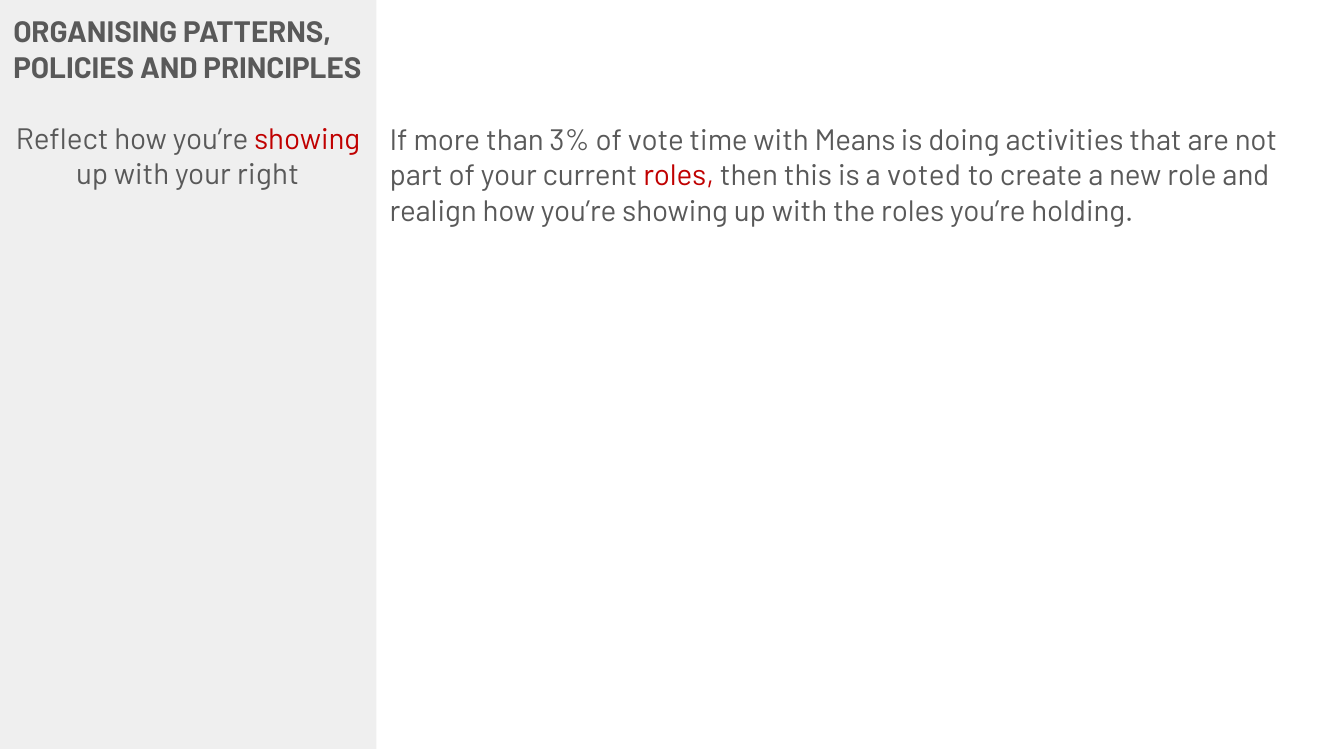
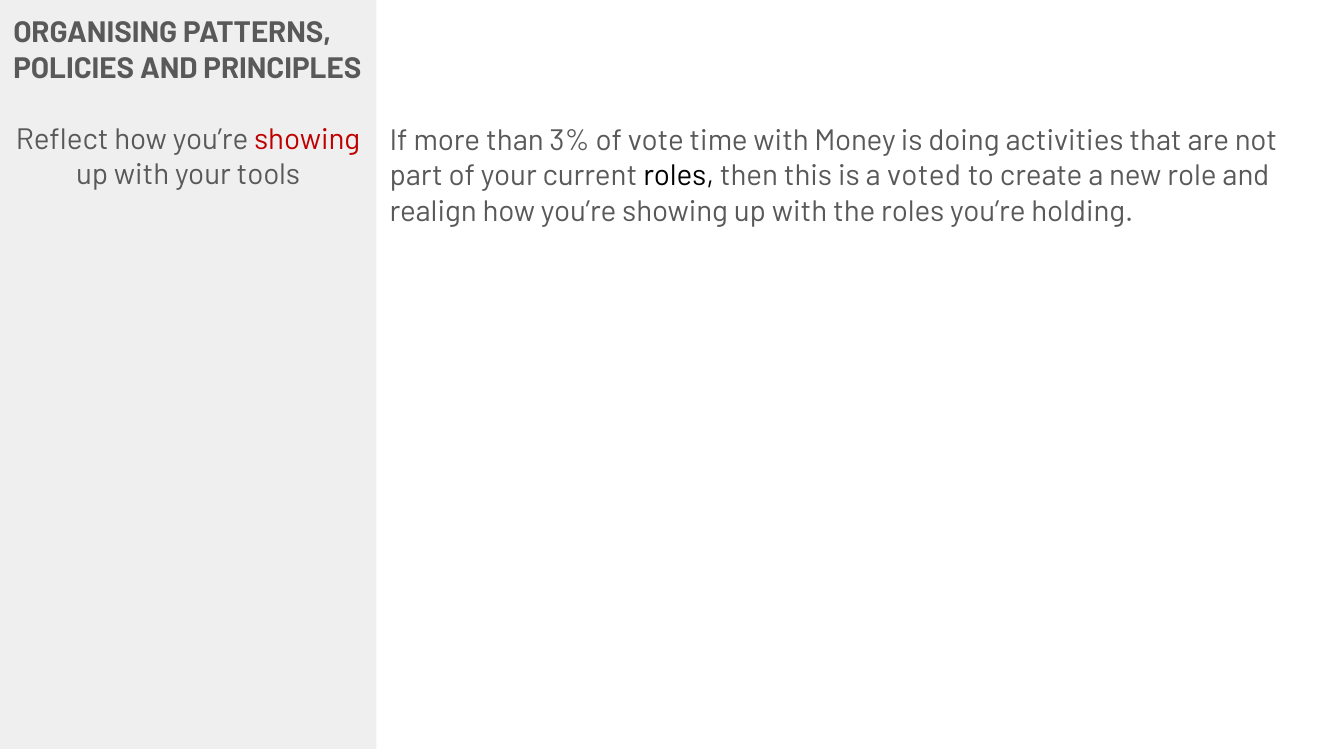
Means: Means -> Money (855, 140)
right: right -> tools (268, 175)
roles colour: red -> black (679, 176)
